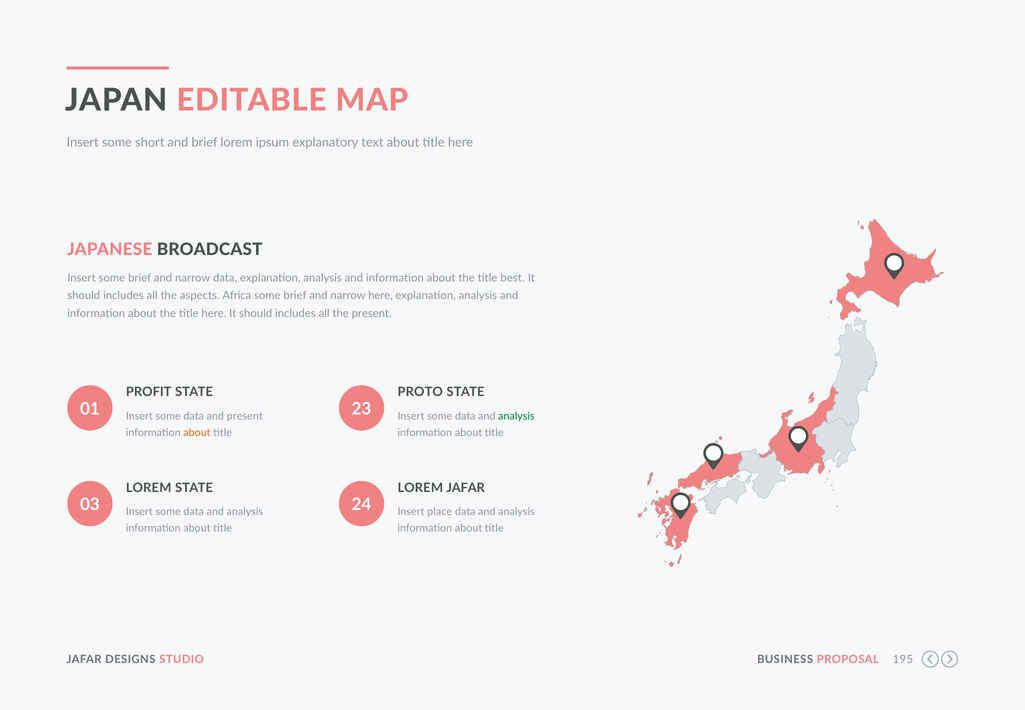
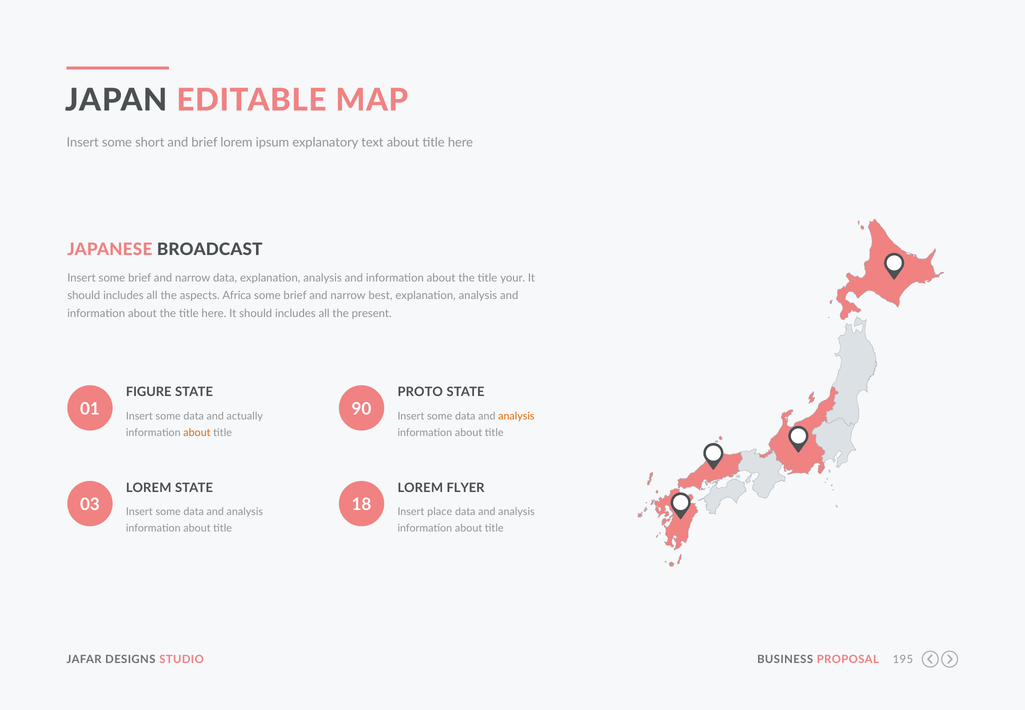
best: best -> your (513, 278)
narrow here: here -> best (380, 295)
PROFIT: PROFIT -> FIGURE (149, 392)
23: 23 -> 90 (361, 409)
and present: present -> actually (245, 416)
analysis colour: green -> orange (516, 416)
LOREM JAFAR: JAFAR -> FLYER (466, 488)
24: 24 -> 18 (361, 504)
